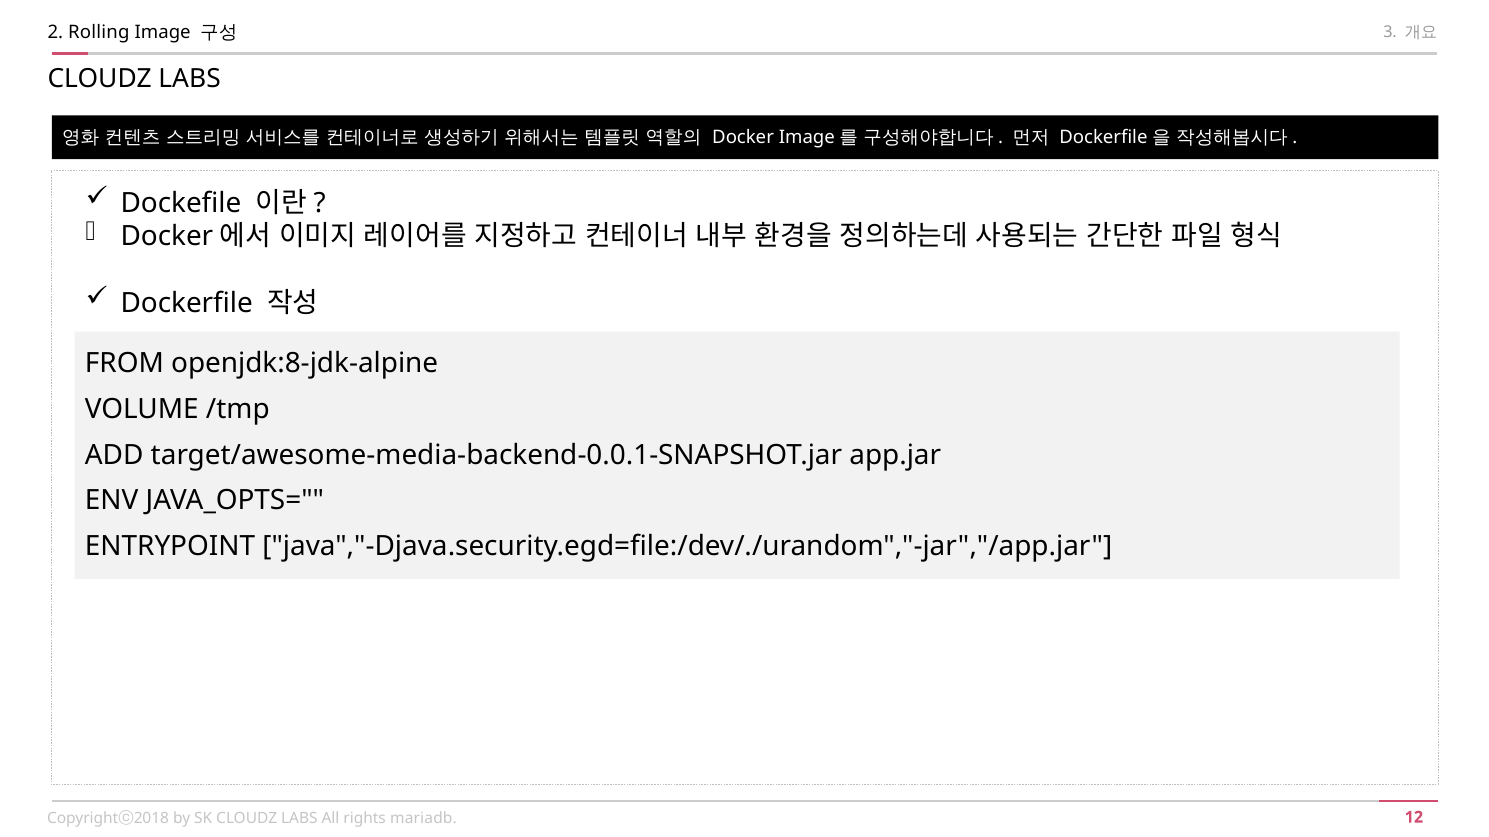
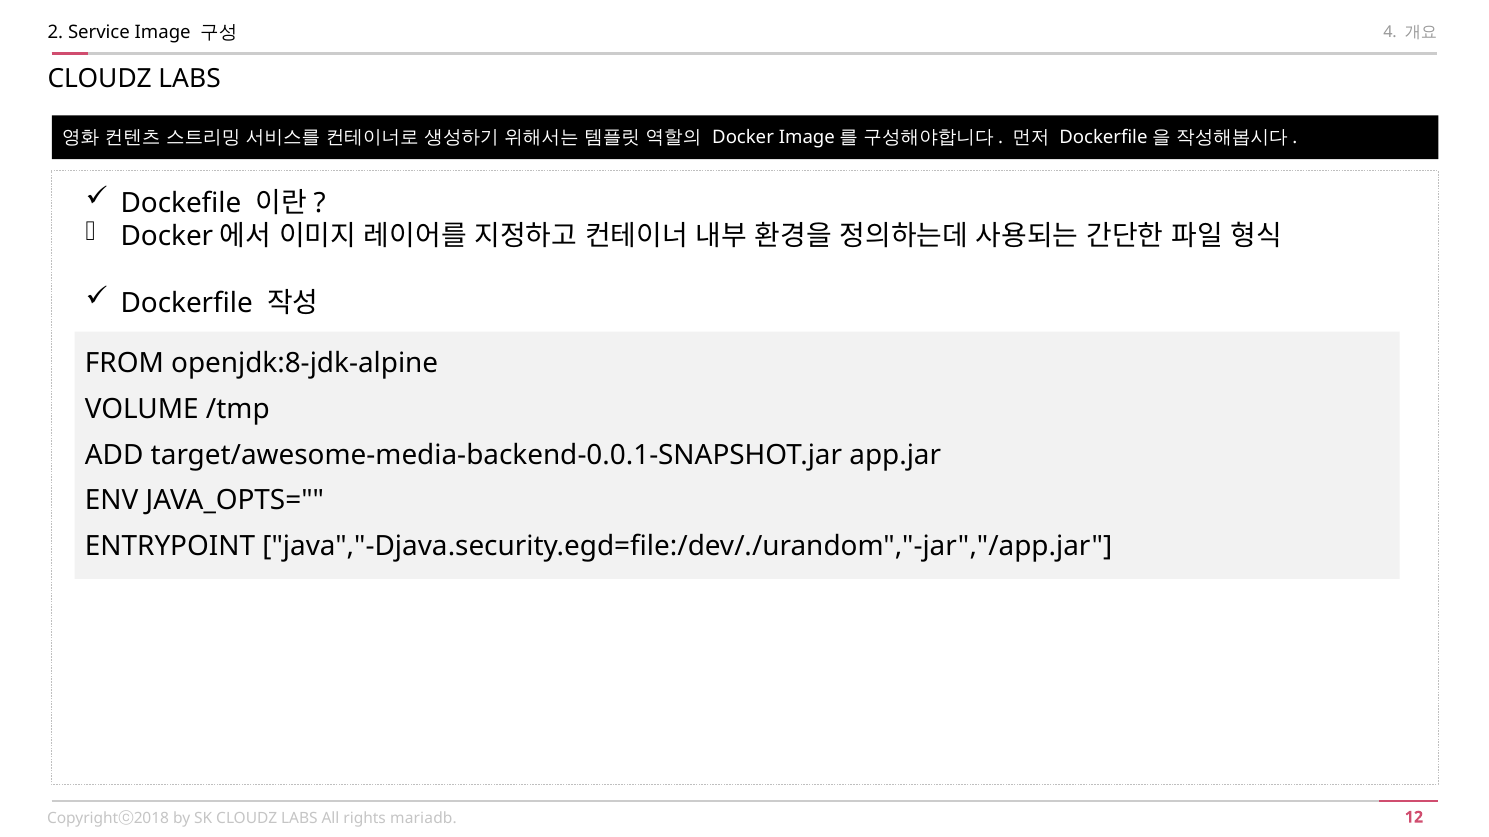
Rolling: Rolling -> Service (99, 33)
3: 3 -> 4 (1390, 32)
